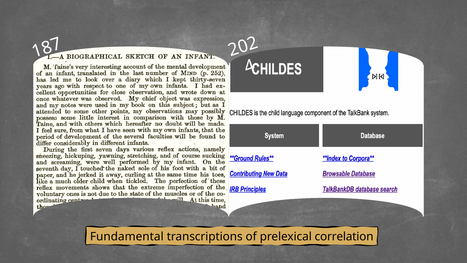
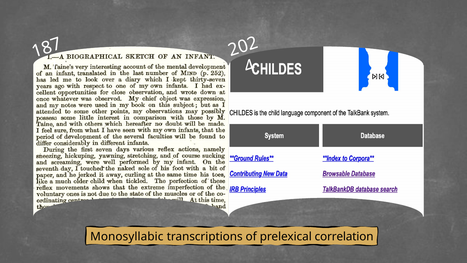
Fundamental: Fundamental -> Monosyllabic (127, 236)
